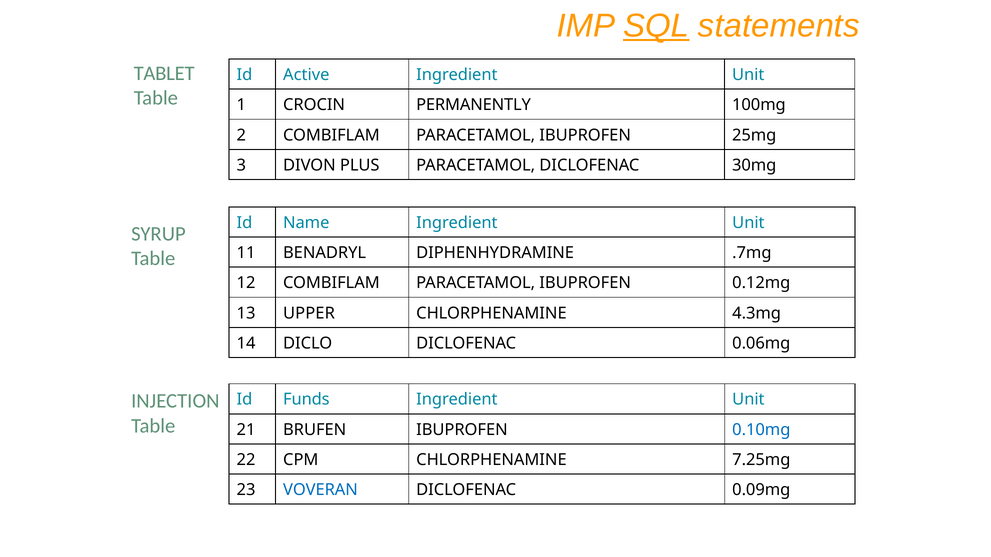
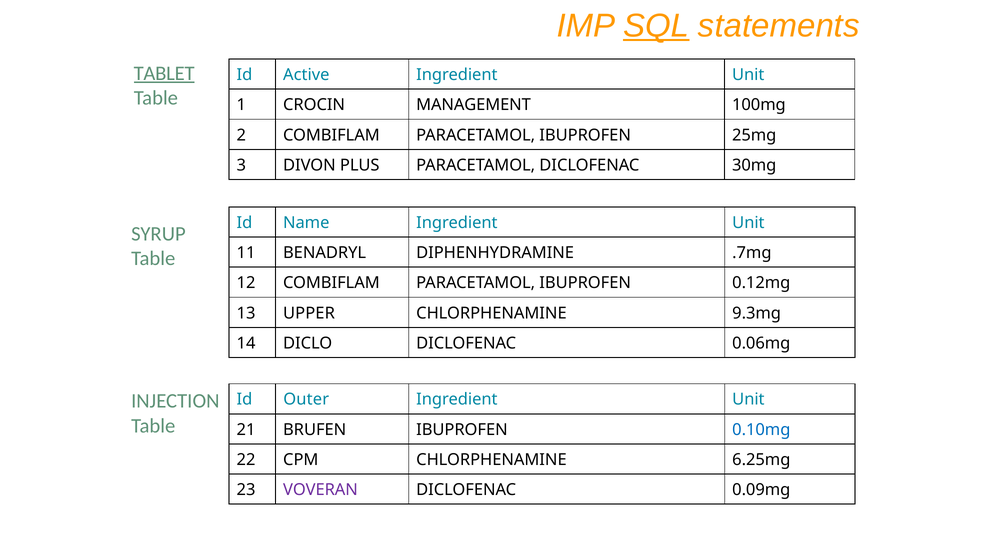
TABLET underline: none -> present (164, 73)
PERMANENTLY: PERMANENTLY -> MANAGEMENT (473, 105)
4.3mg: 4.3mg -> 9.3mg (757, 313)
Funds: Funds -> Outer (306, 400)
7.25mg: 7.25mg -> 6.25mg (761, 460)
VOVERAN colour: blue -> purple (320, 490)
